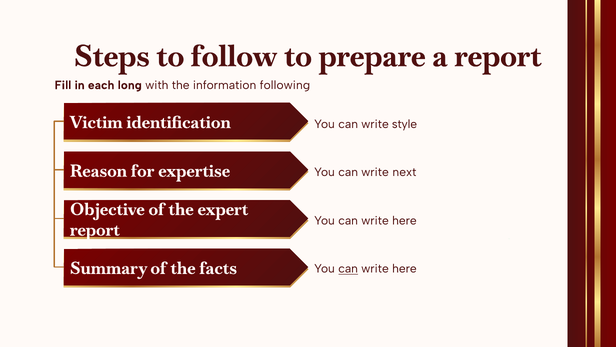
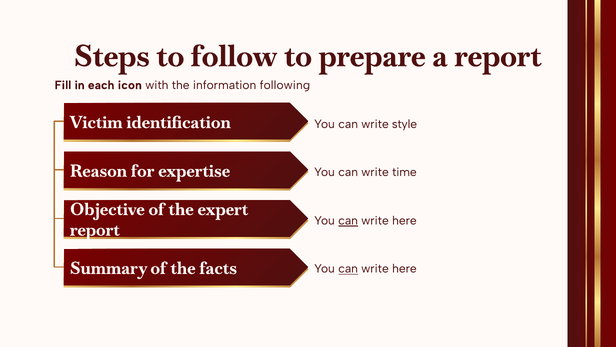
long: long -> icon (130, 85)
next: next -> time (404, 172)
can underline: none -> present (348, 220)
